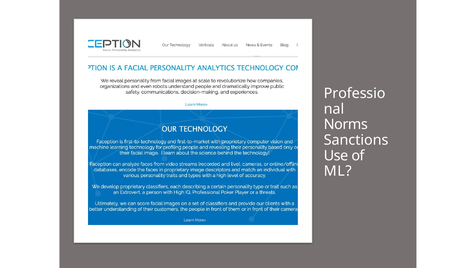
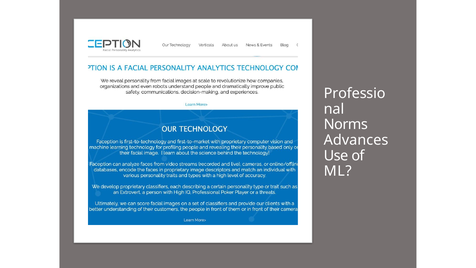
Sanctions: Sanctions -> Advances (356, 140)
